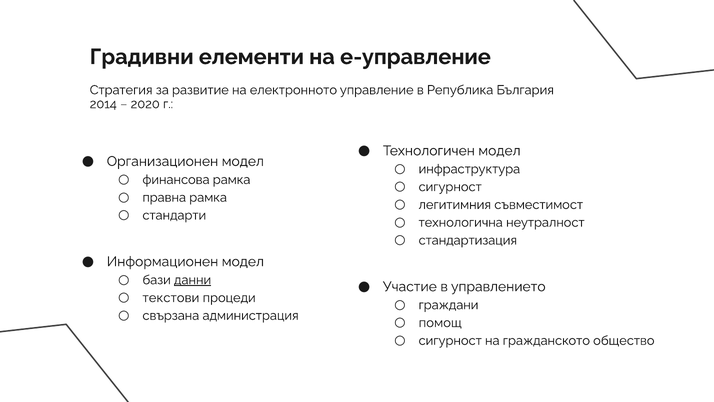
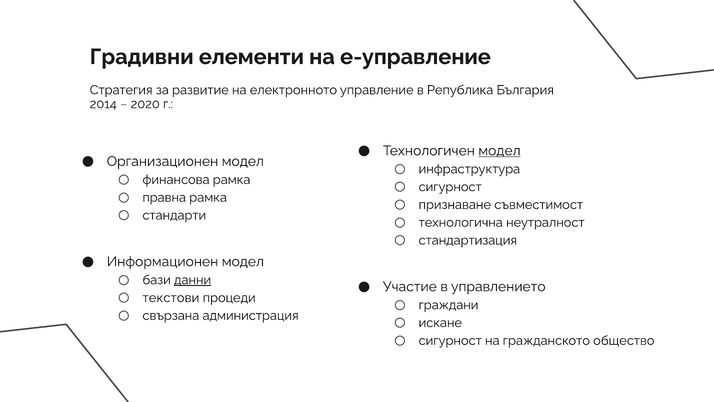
модел underline: none -> present (499, 151)
легитимния: легитимния -> признаване (455, 204)
помощ: помощ -> искане (440, 322)
